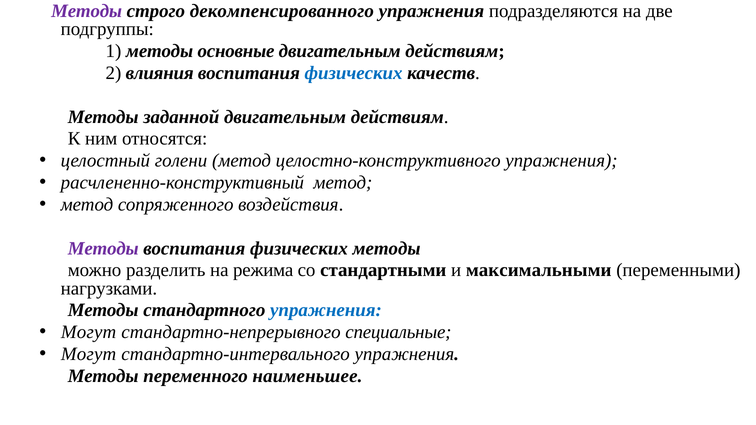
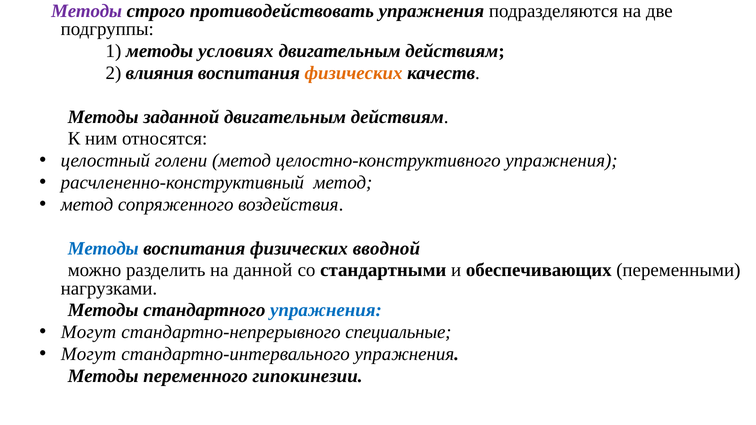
декомпенсированного: декомпенсированного -> противодействовать (282, 11)
основные: основные -> условиях (236, 51)
физических colour: blue -> orange (354, 73)
Методы colour: purple -> blue (103, 248)
физических методы: методы -> вводной (386, 248)
режима: режима -> данной (263, 270)
максимальными: максимальными -> обеспечивающих (539, 270)
наименьшее: наименьшее -> гипокинезии (308, 376)
